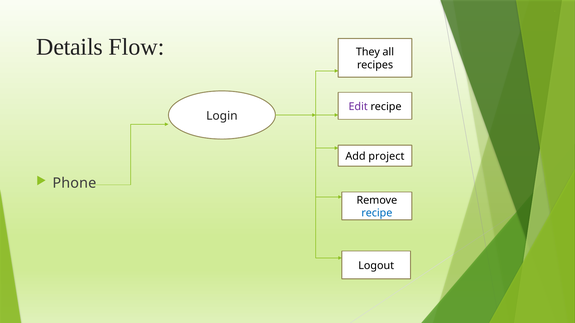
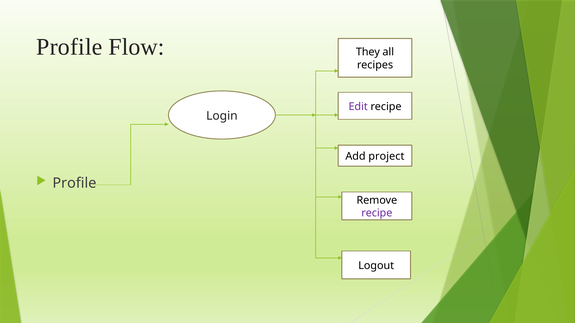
Details: Details -> Profile (69, 47)
Phone: Phone -> Profile (74, 183)
recipe colour: blue -> purple (377, 213)
